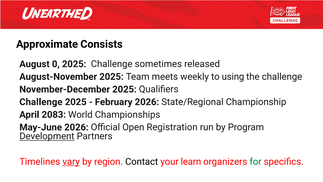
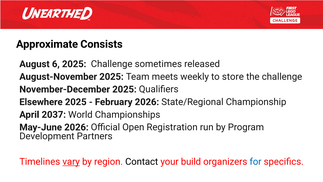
0: 0 -> 6 (56, 64)
using: using -> store (233, 77)
Challenge: Challenge -> Elsewhere (41, 102)
2083: 2083 -> 2037 (54, 114)
Development underline: present -> none (47, 136)
learn: learn -> build (191, 161)
for colour: green -> blue (256, 161)
